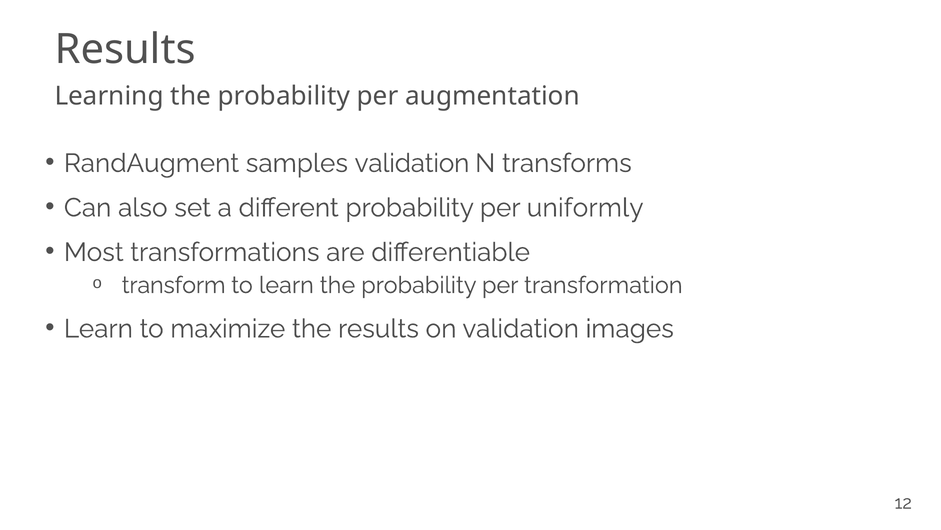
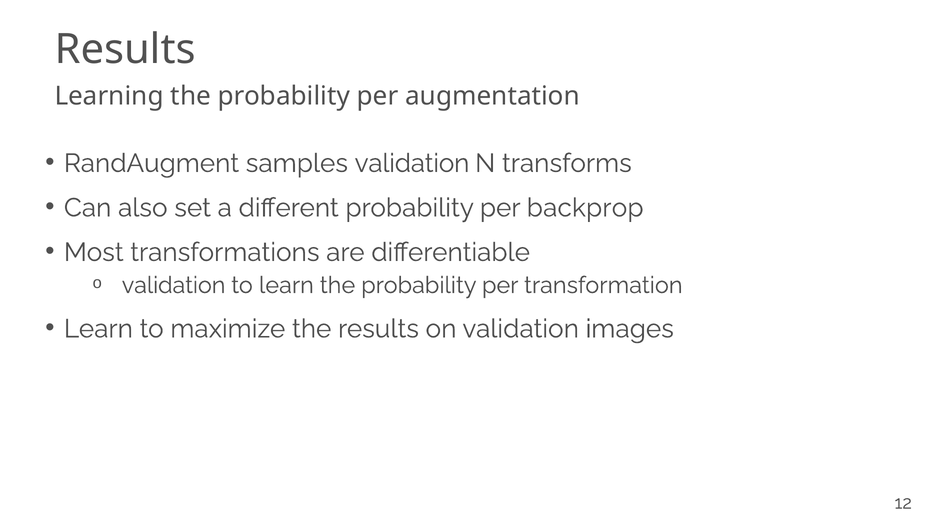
uniformly: uniformly -> backprop (585, 208)
transform: transform -> validation (174, 285)
